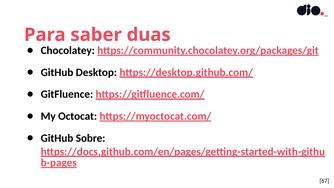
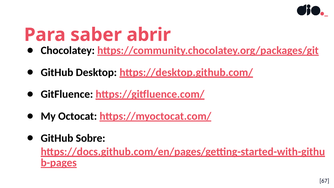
duas: duas -> abrir (149, 35)
